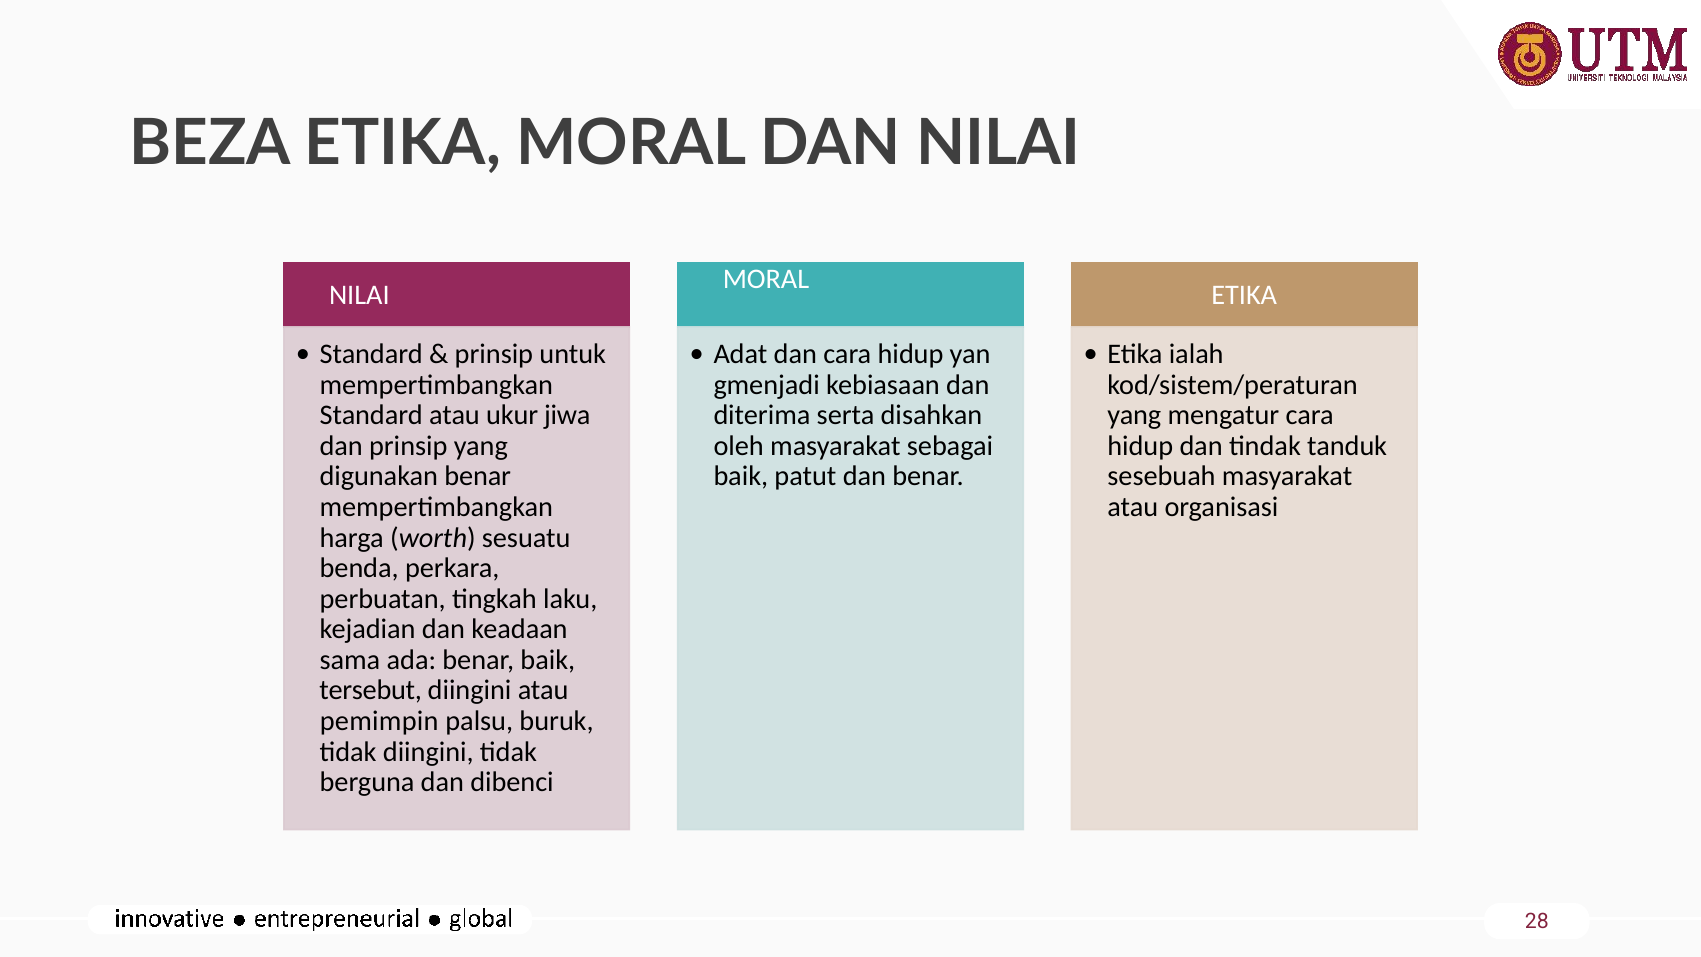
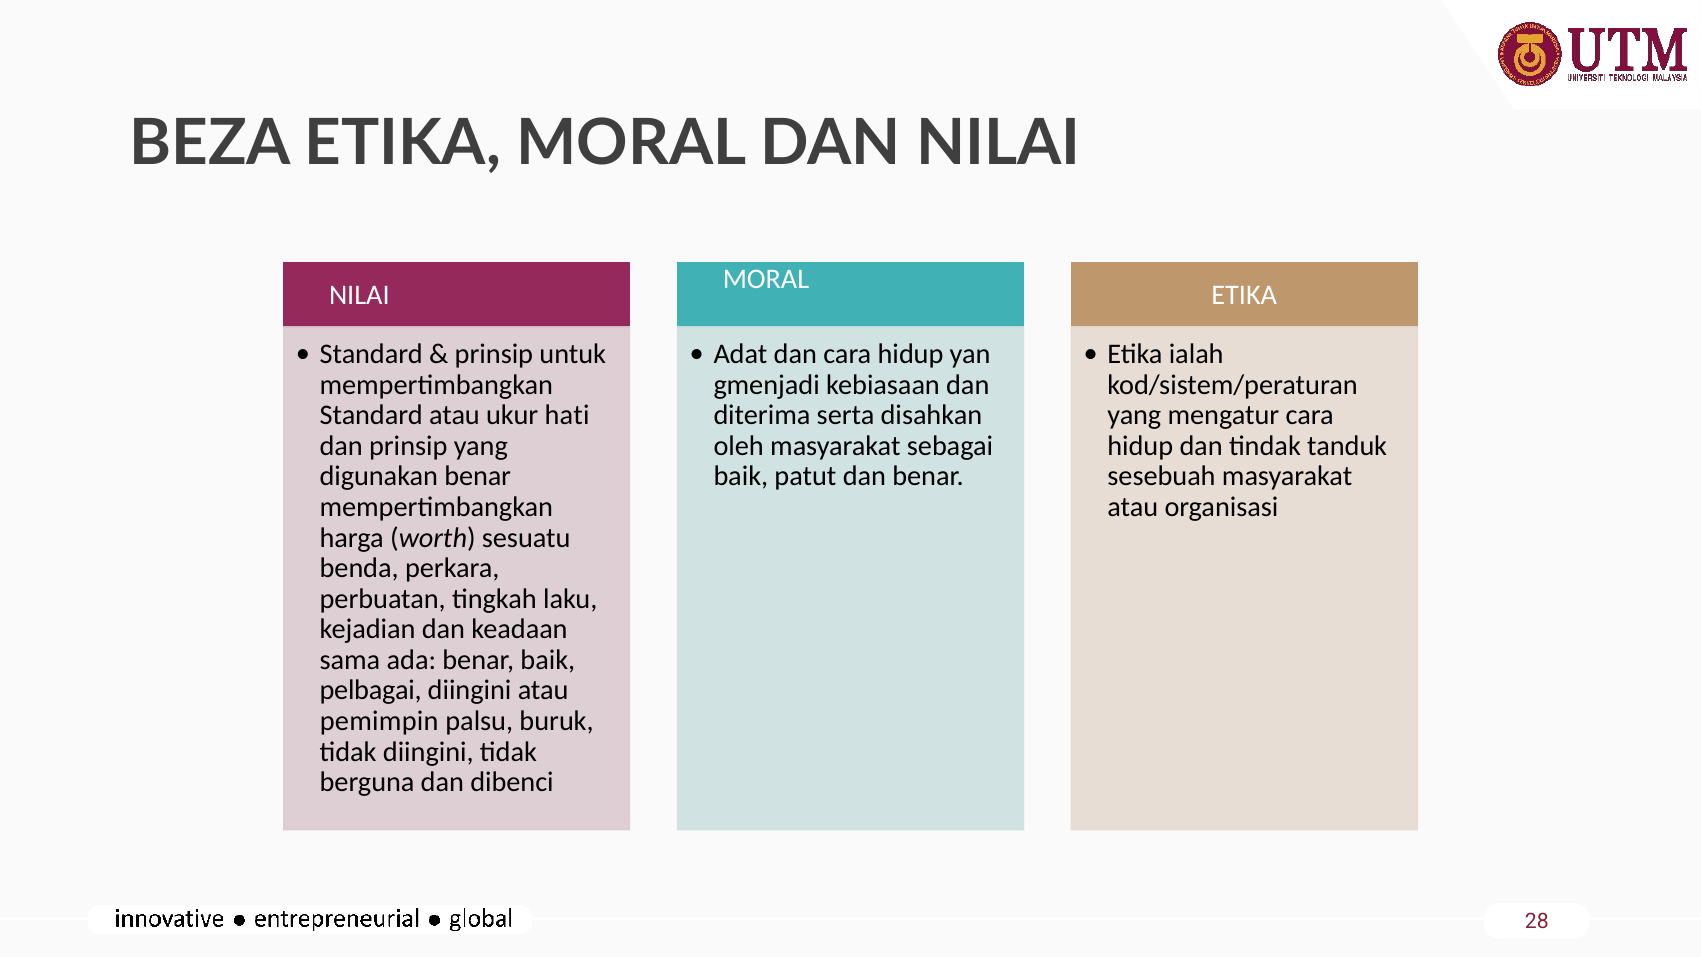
jiwa: jiwa -> hati (567, 415)
tersebut: tersebut -> pelbagai (371, 691)
